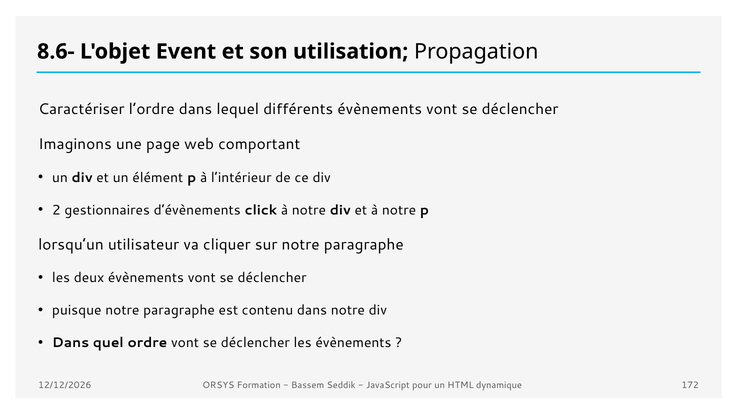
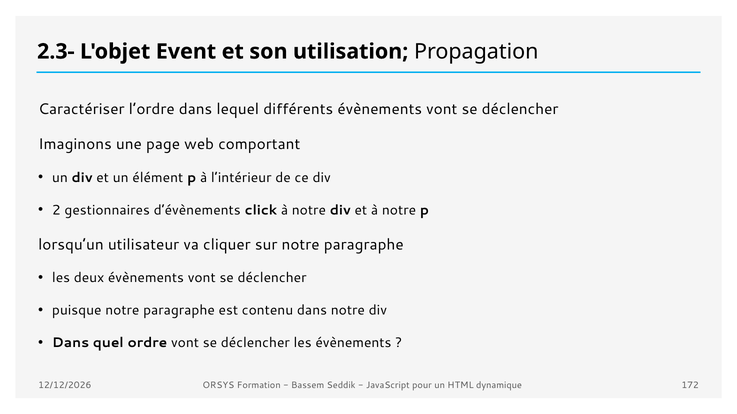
8.6-: 8.6- -> 2.3- (56, 52)
